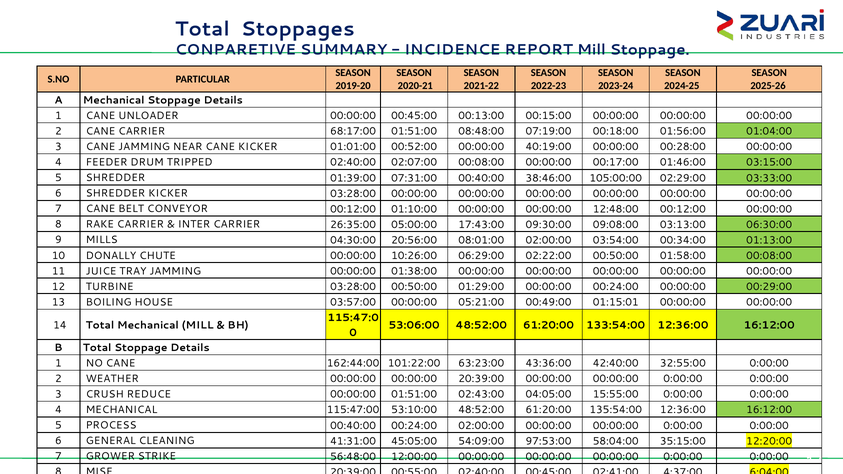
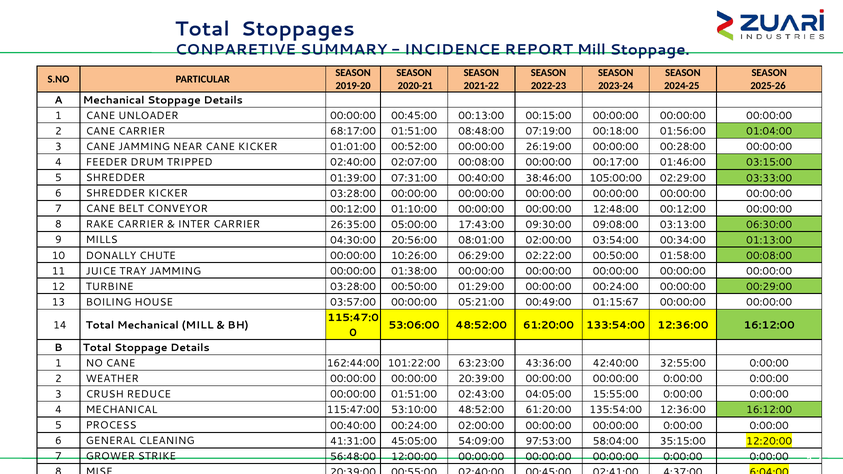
40:19:00: 40:19:00 -> 26:19:00 (549, 147)
01:15:01: 01:15:01 -> 01:15:67 (616, 302)
